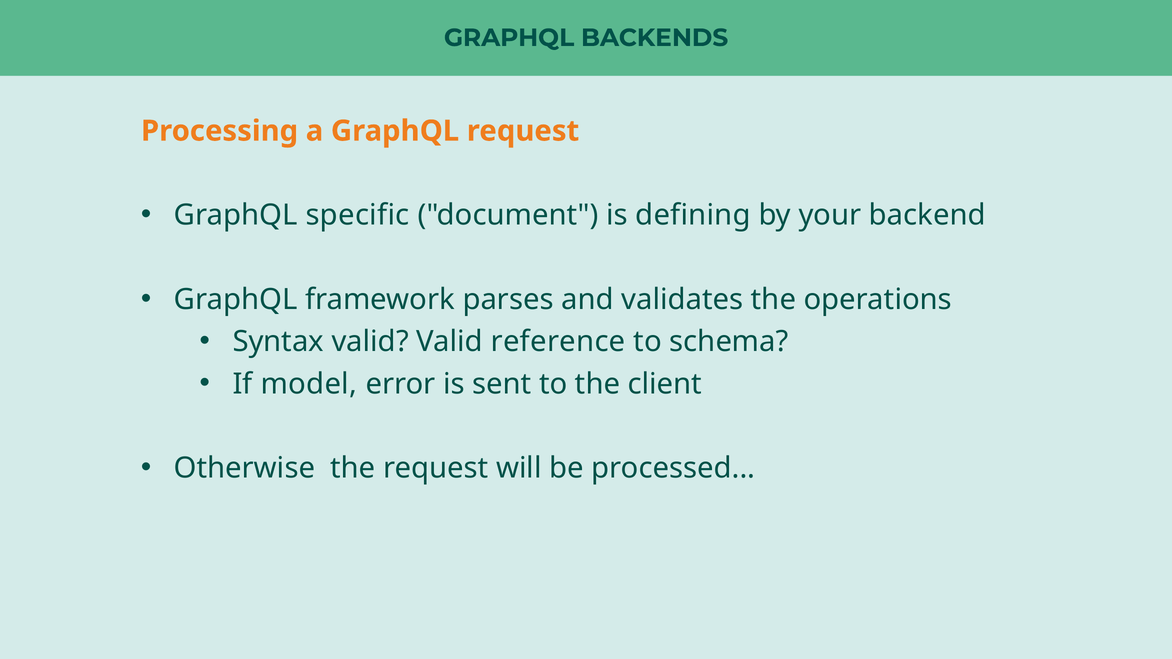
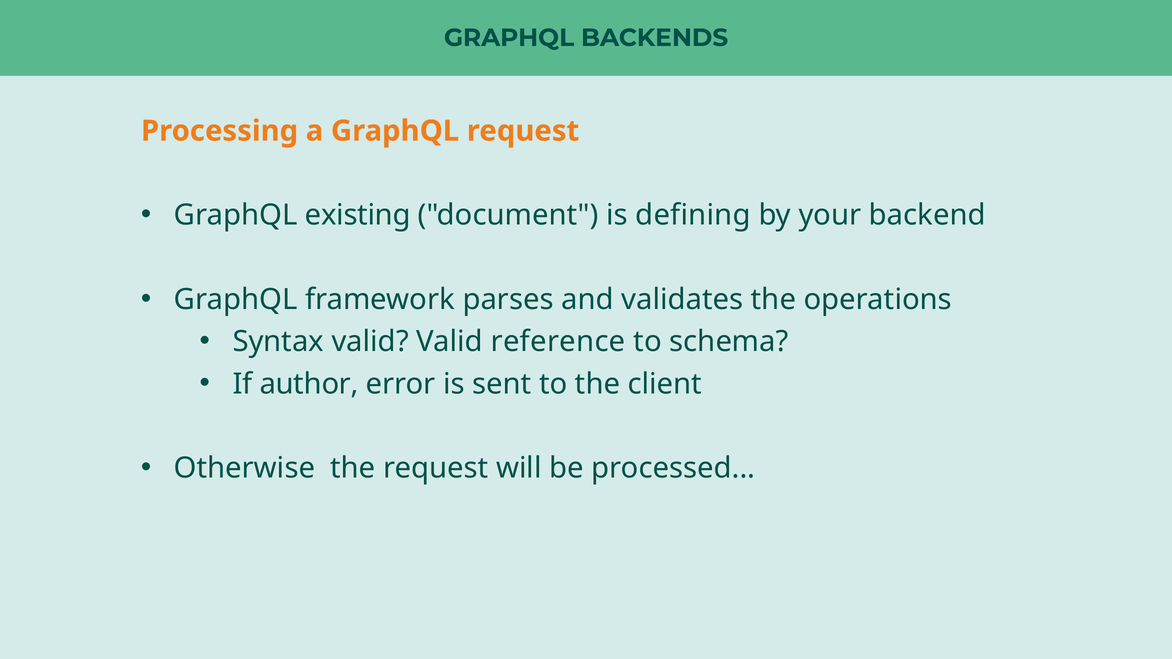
specific: specific -> existing (358, 215)
model: model -> author (309, 384)
